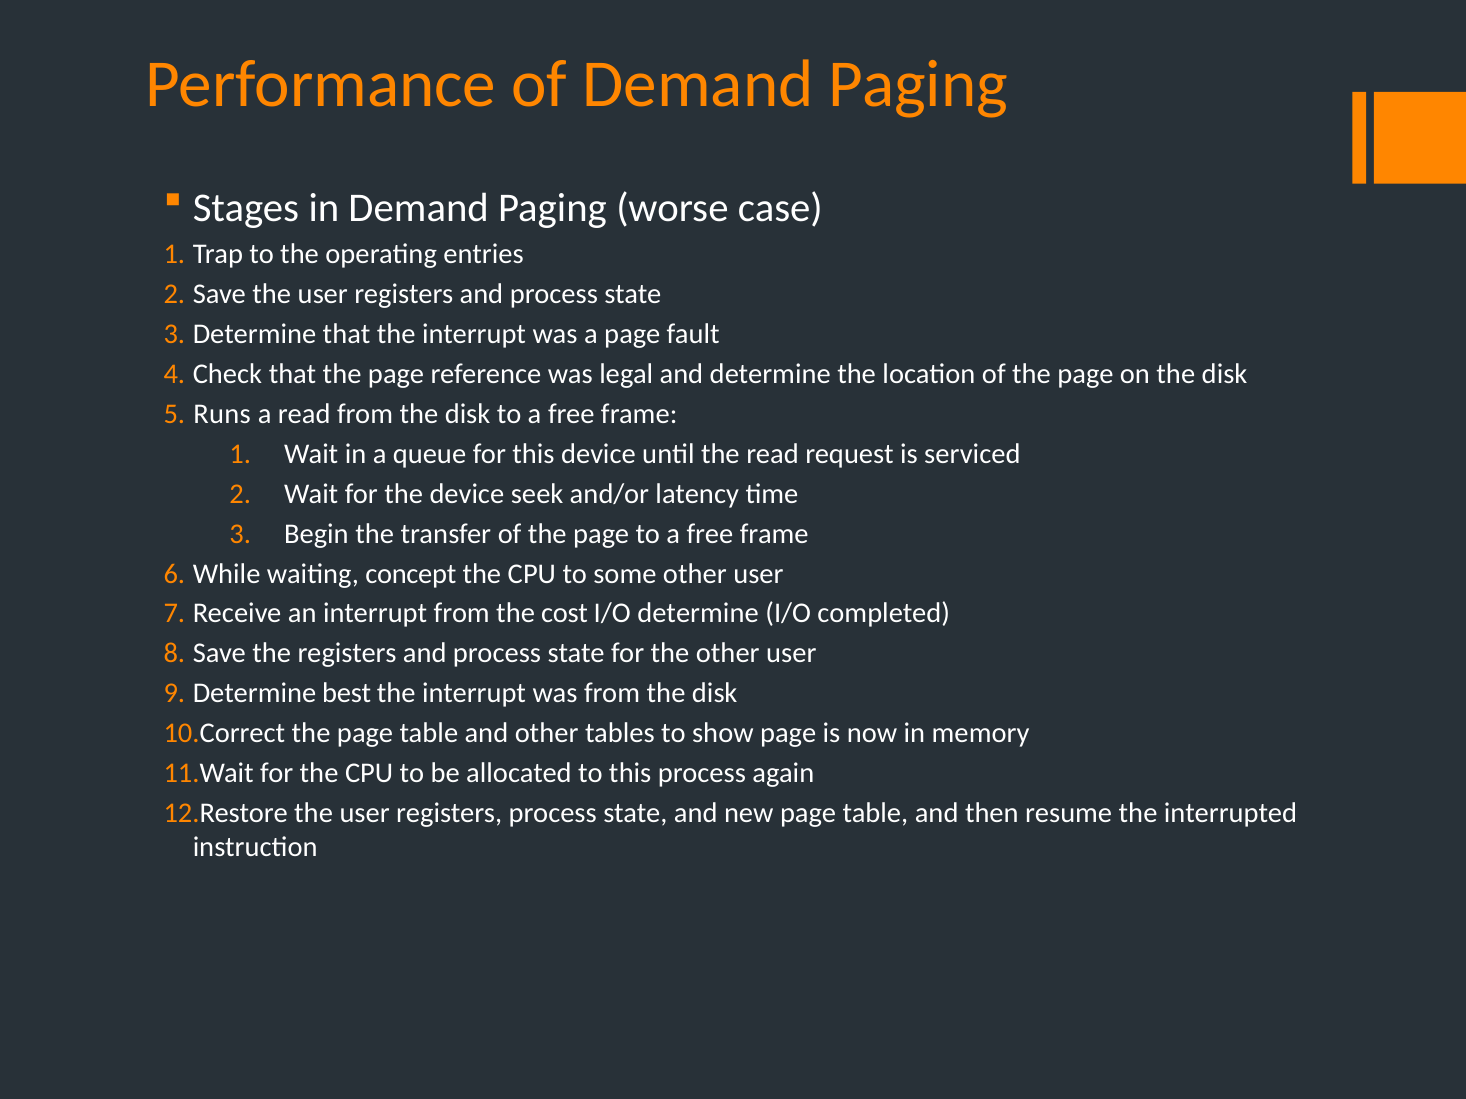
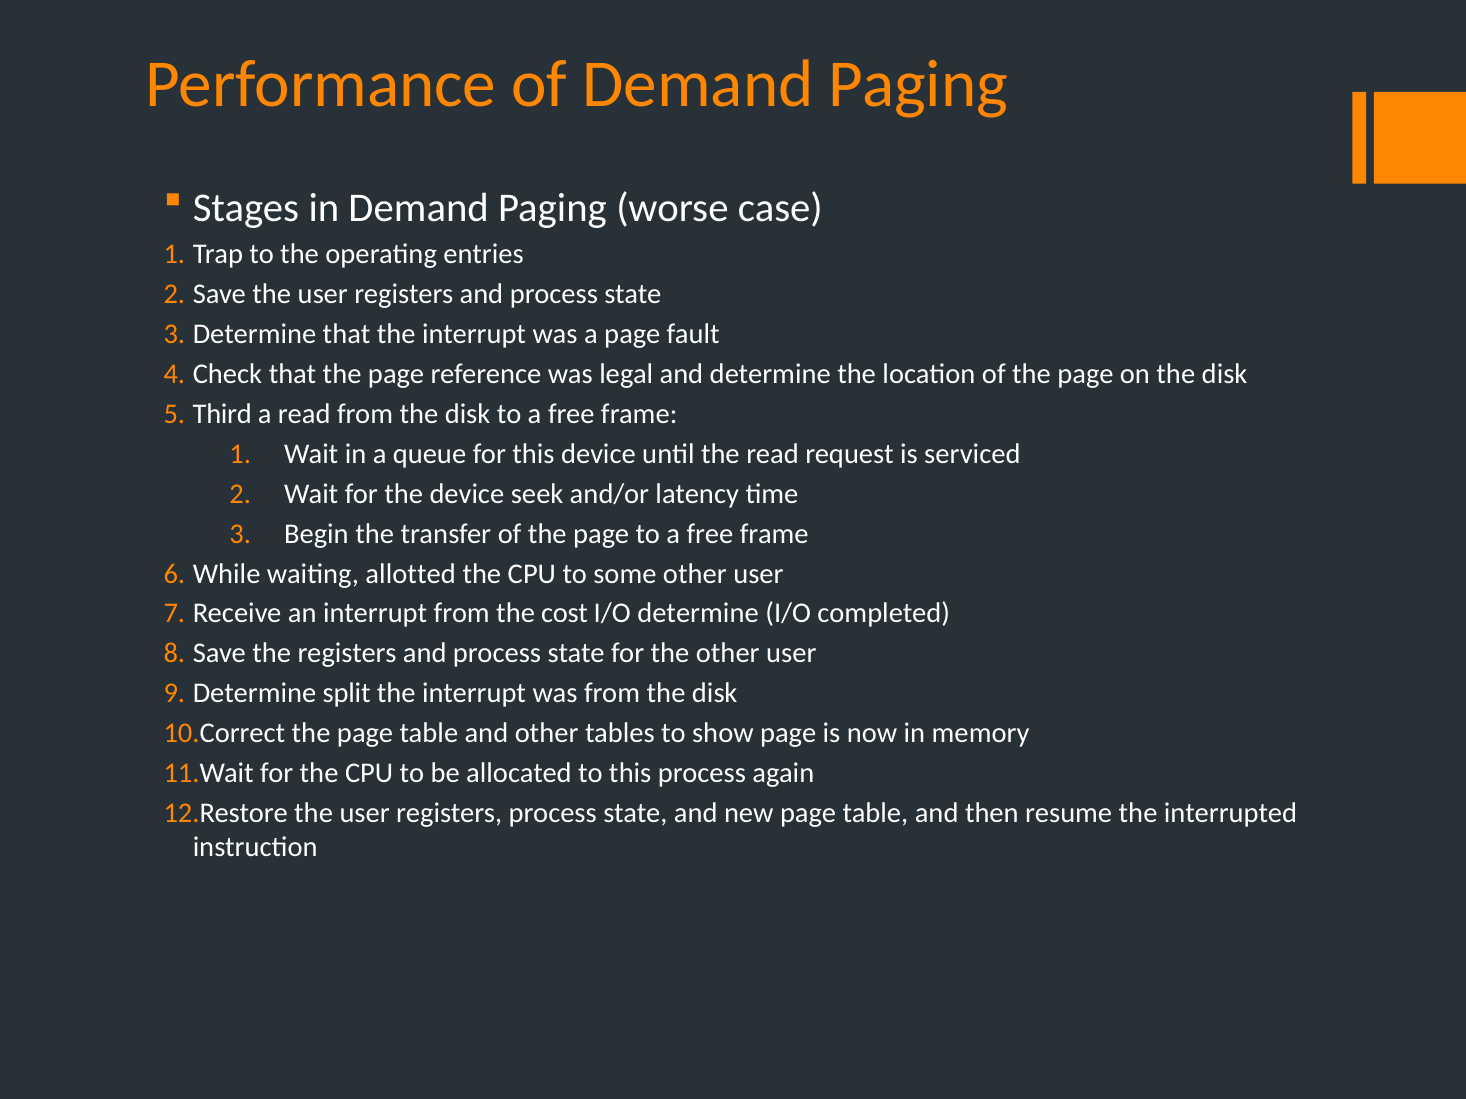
Runs: Runs -> Third (222, 414)
concept: concept -> allotted (411, 574)
best: best -> split (347, 694)
